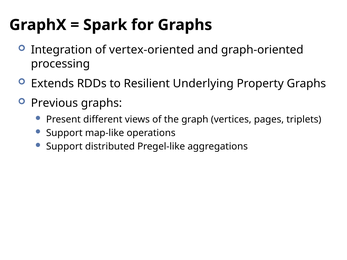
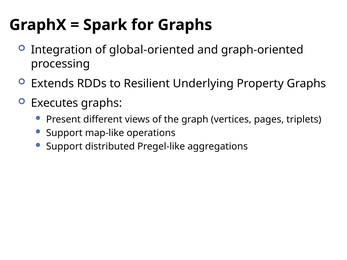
vertex-oriented: vertex-oriented -> global-oriented (152, 50)
Previous: Previous -> Executes (54, 103)
